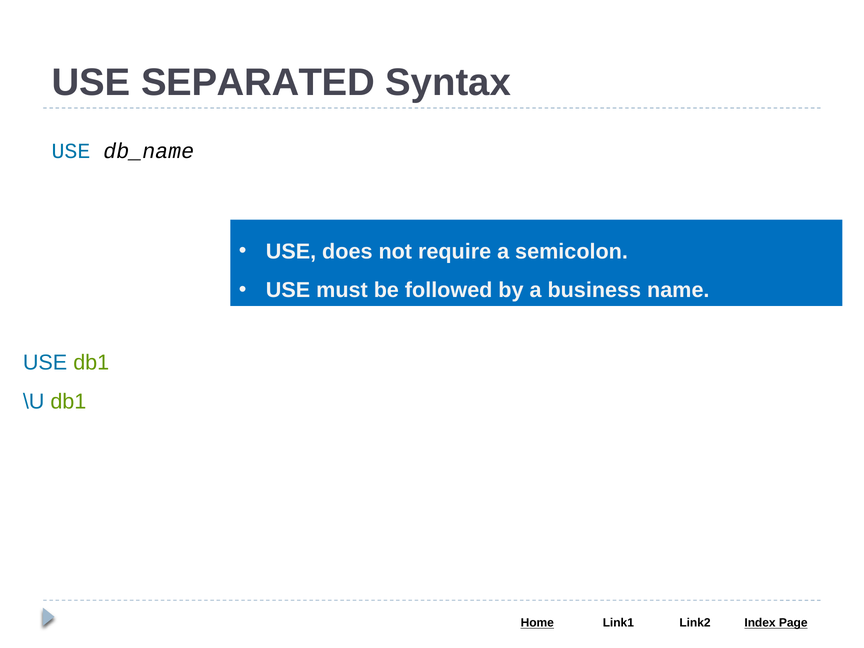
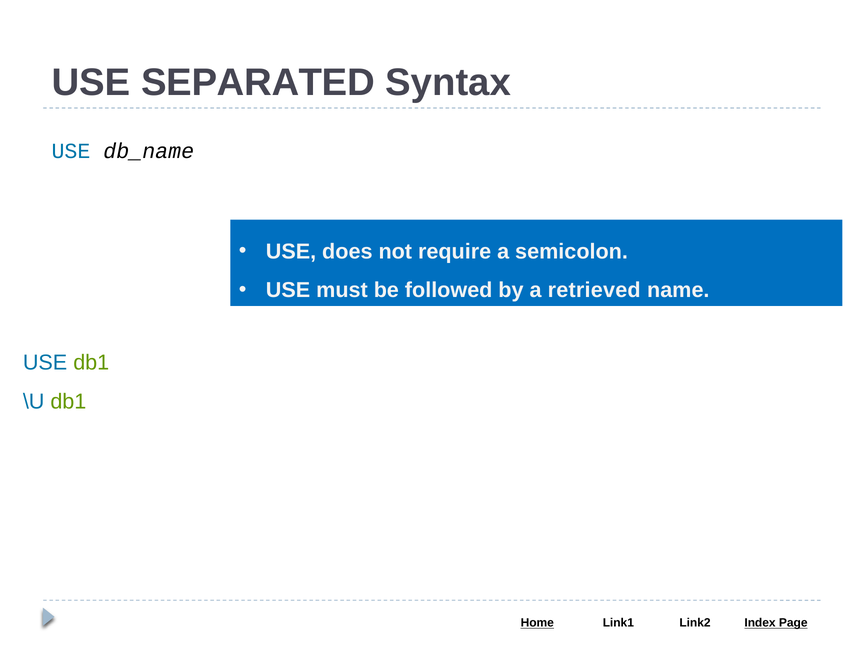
business: business -> retrieved (594, 290)
